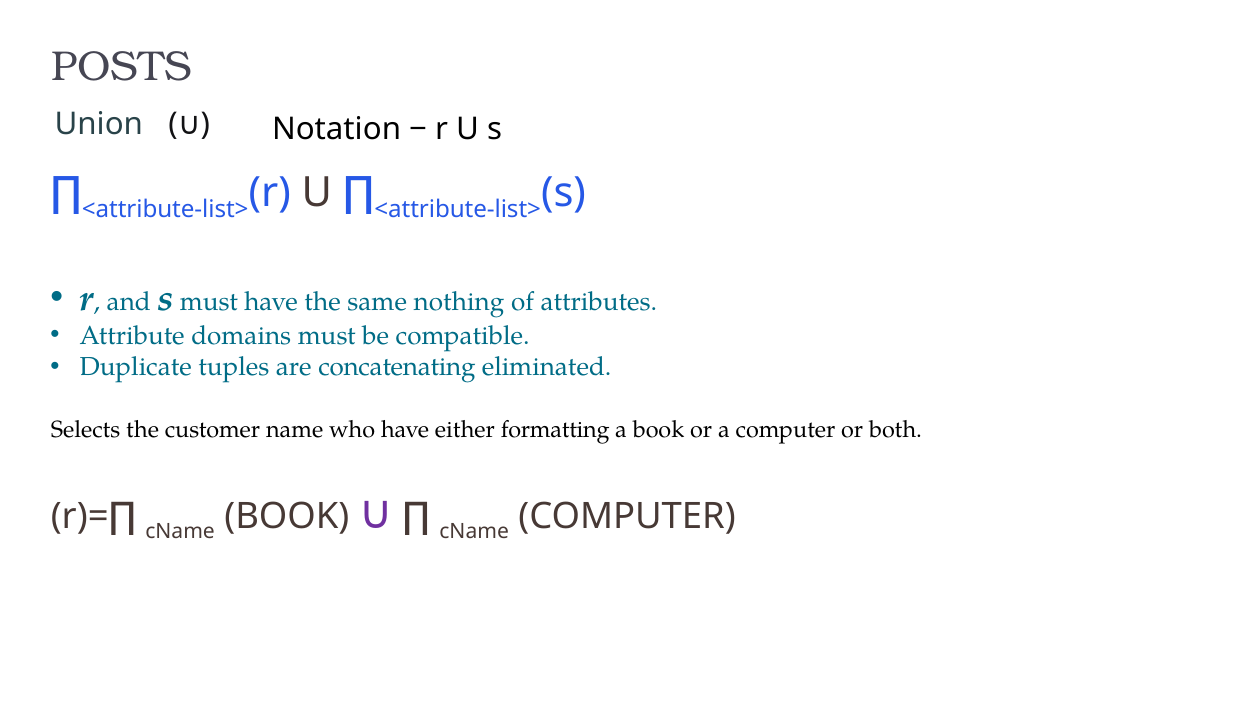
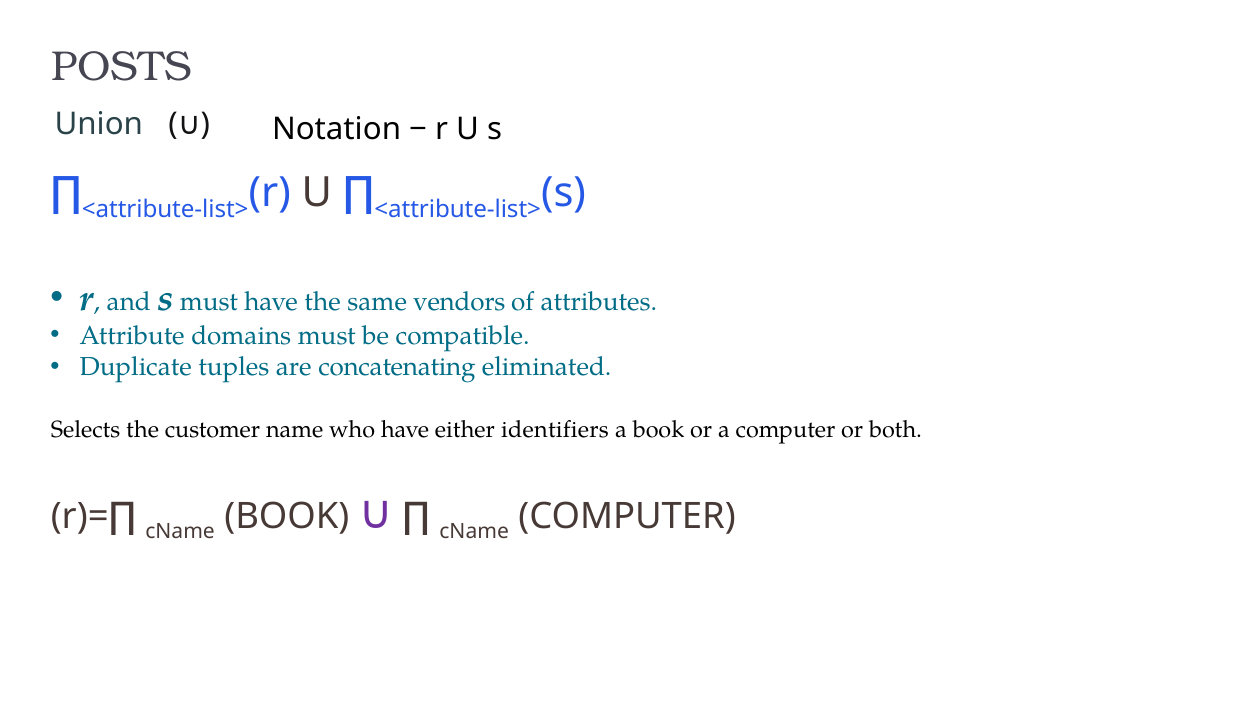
nothing: nothing -> vendors (459, 302)
formatting: formatting -> identifiers (555, 430)
